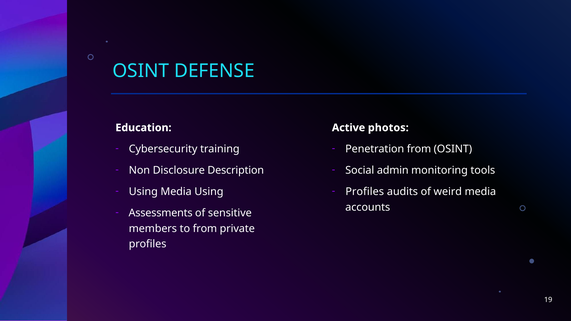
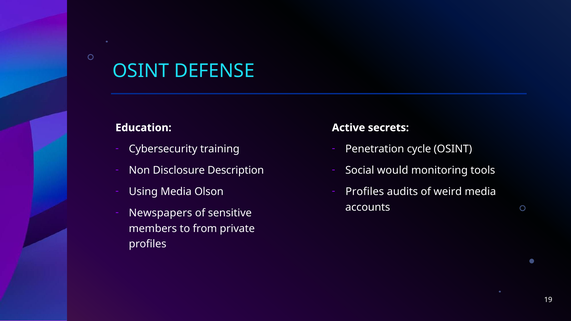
photos: photos -> secrets (388, 128)
Penetration from: from -> cycle (419, 149)
admin: admin -> would (393, 170)
Media Using: Using -> Olson (209, 192)
Assessments: Assessments -> Newspapers (161, 213)
